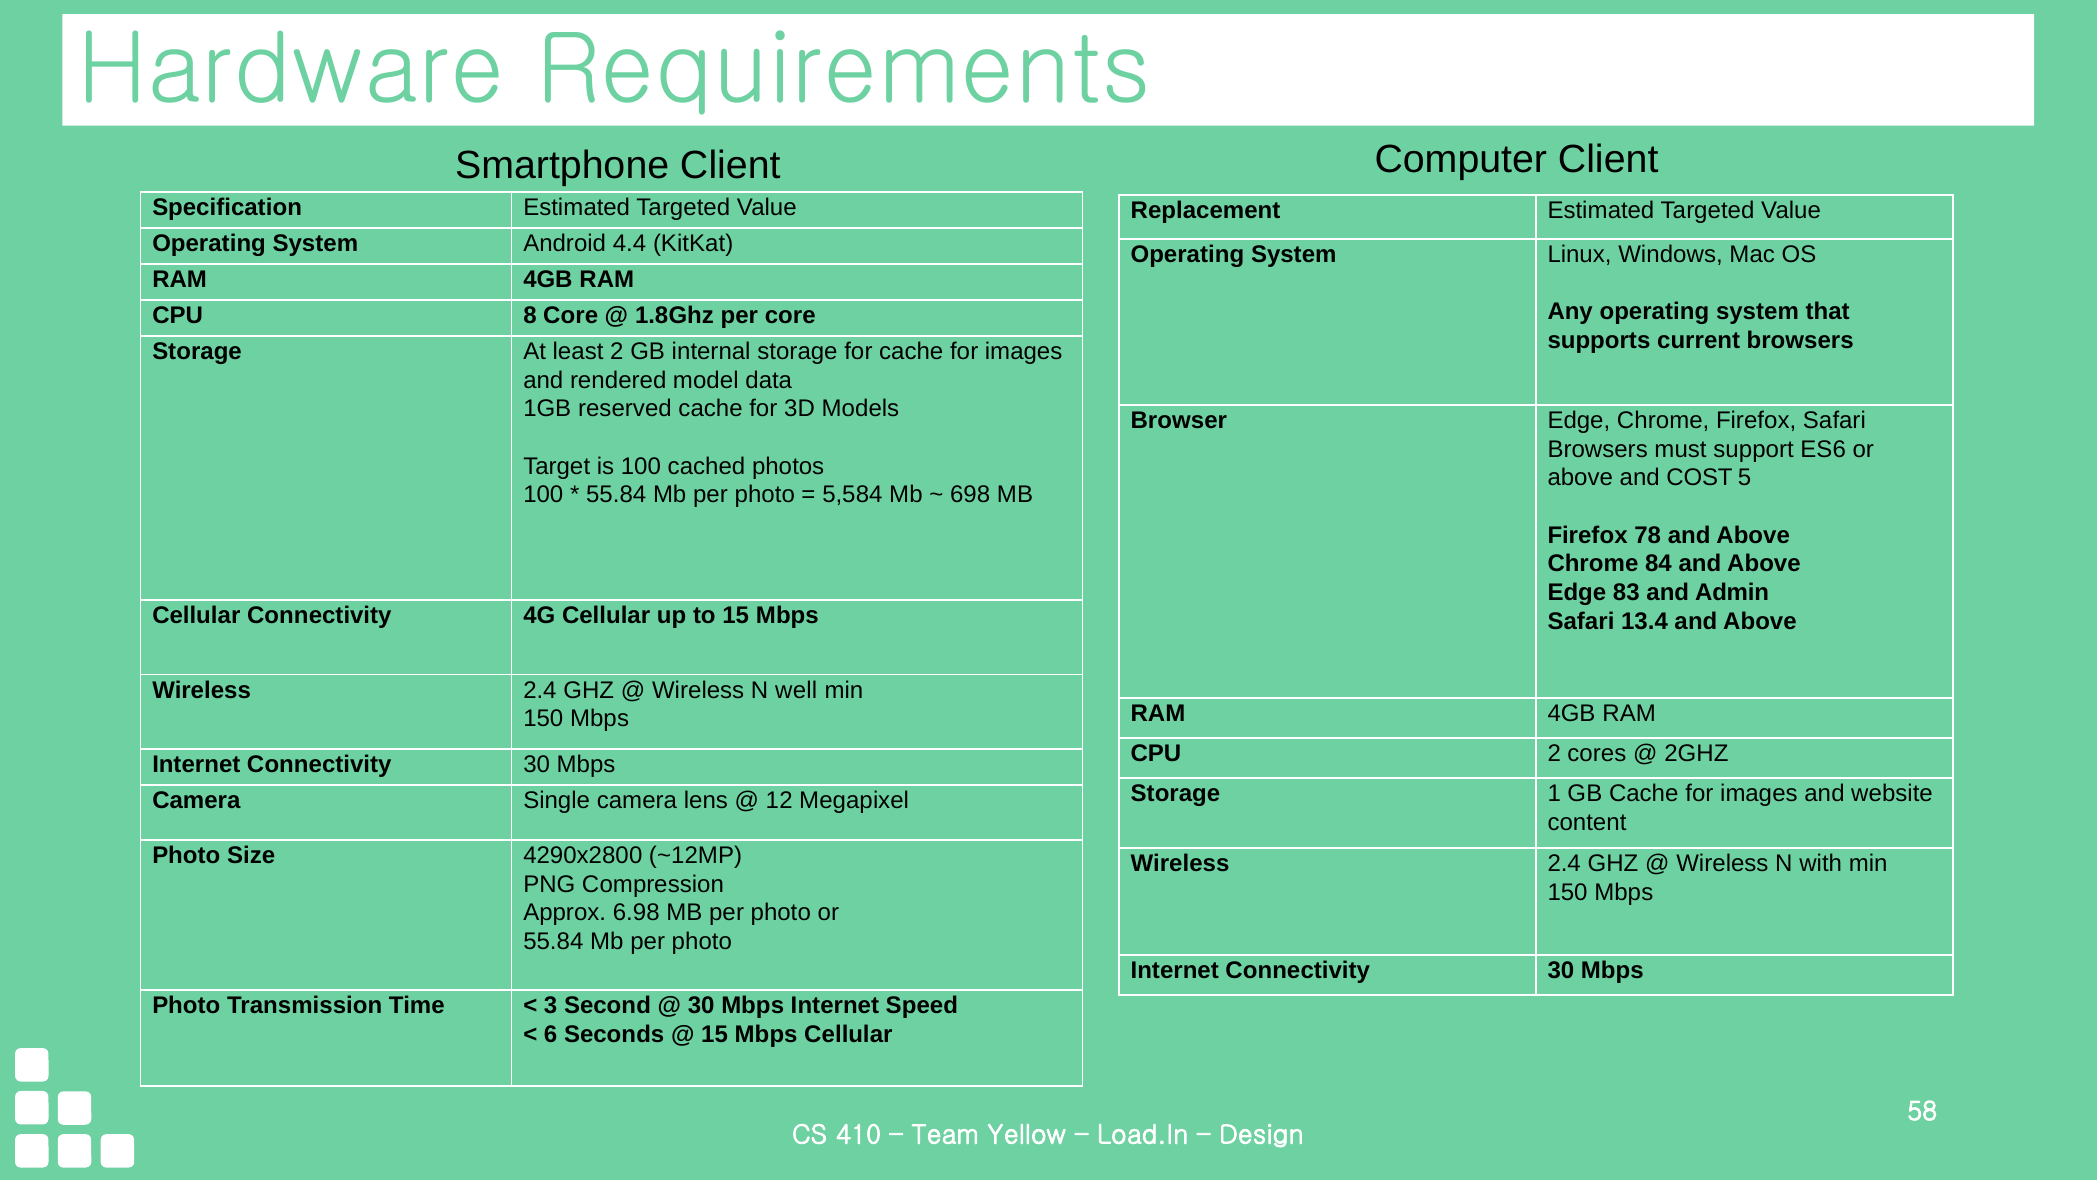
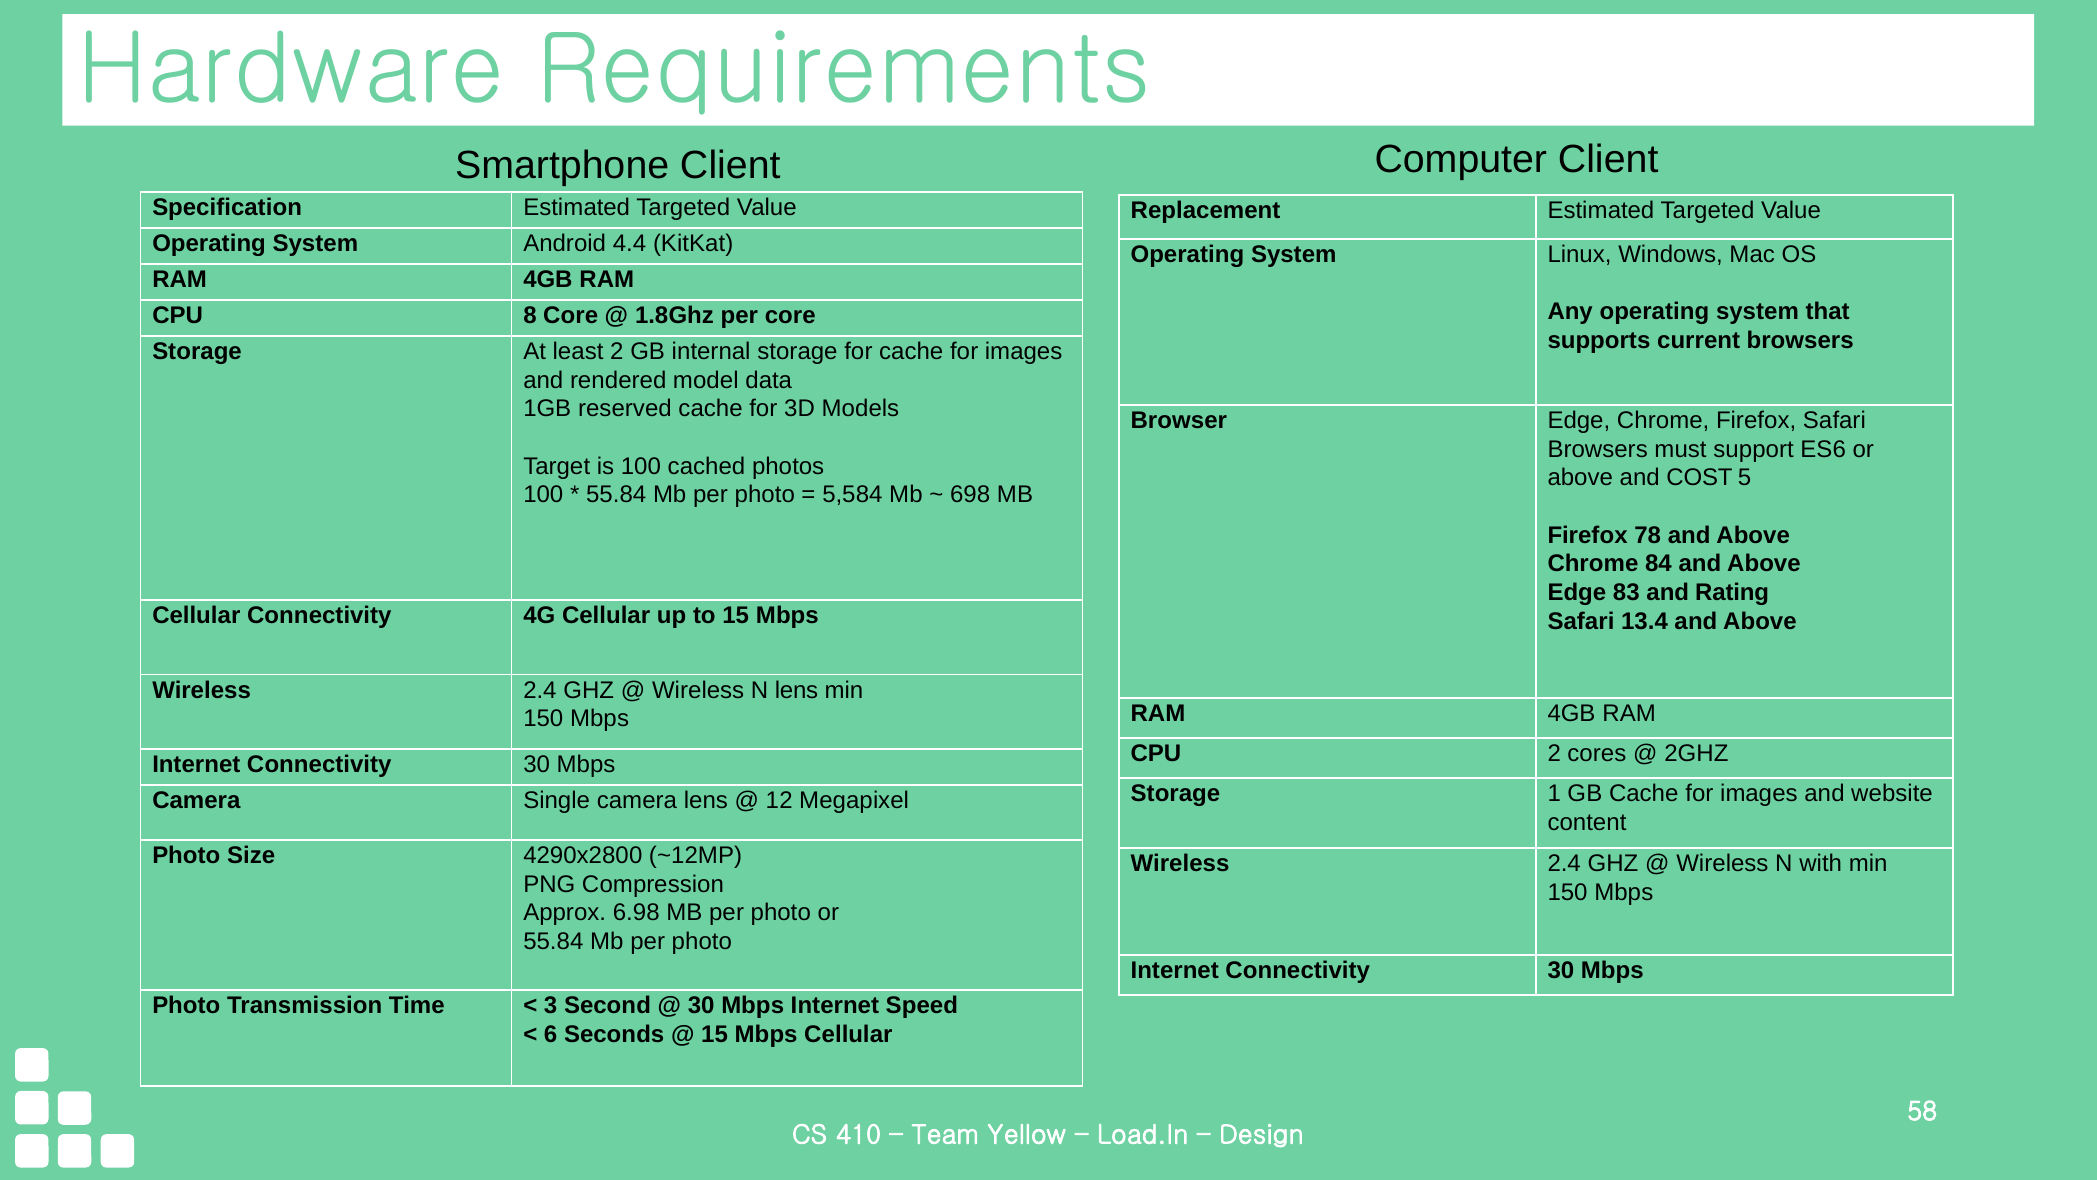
Admin: Admin -> Rating (1732, 592)
N well: well -> lens (797, 690)
